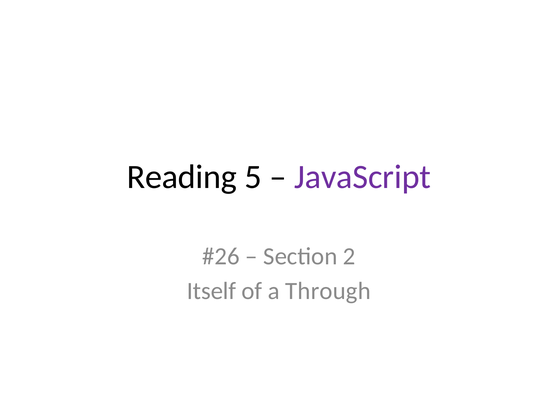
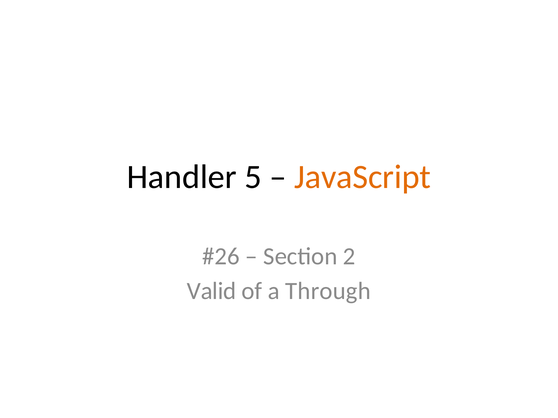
Reading: Reading -> Handler (182, 177)
JavaScript colour: purple -> orange (363, 177)
Itself: Itself -> Valid (212, 291)
